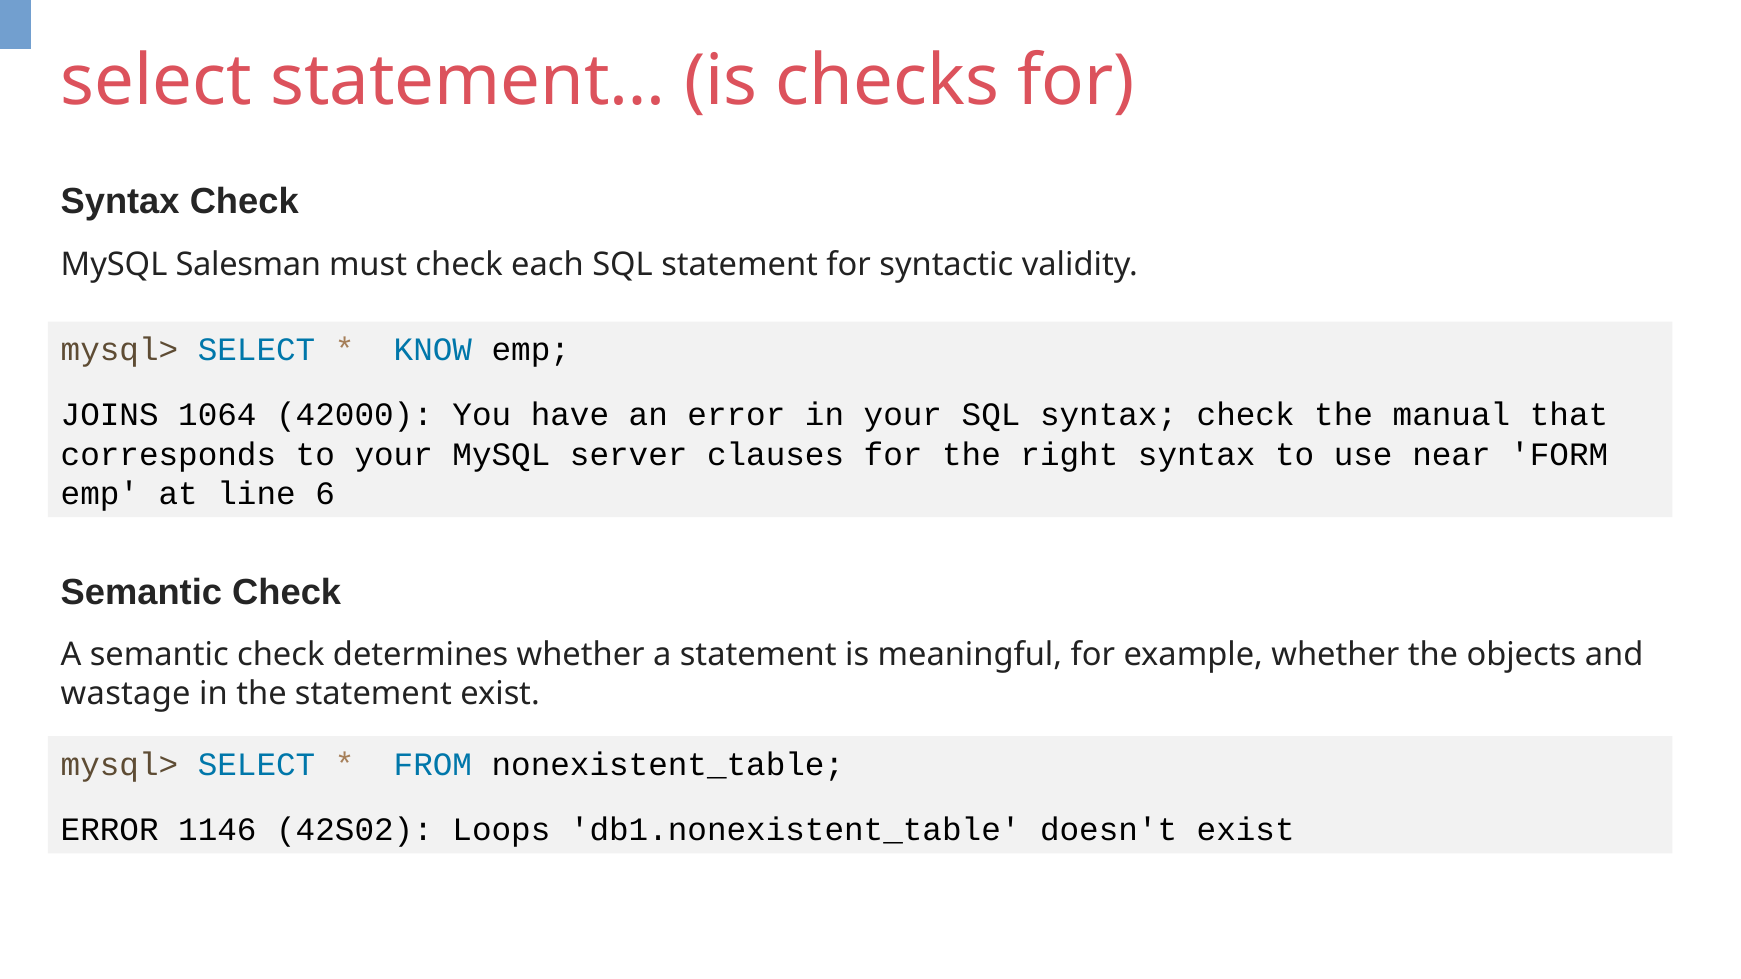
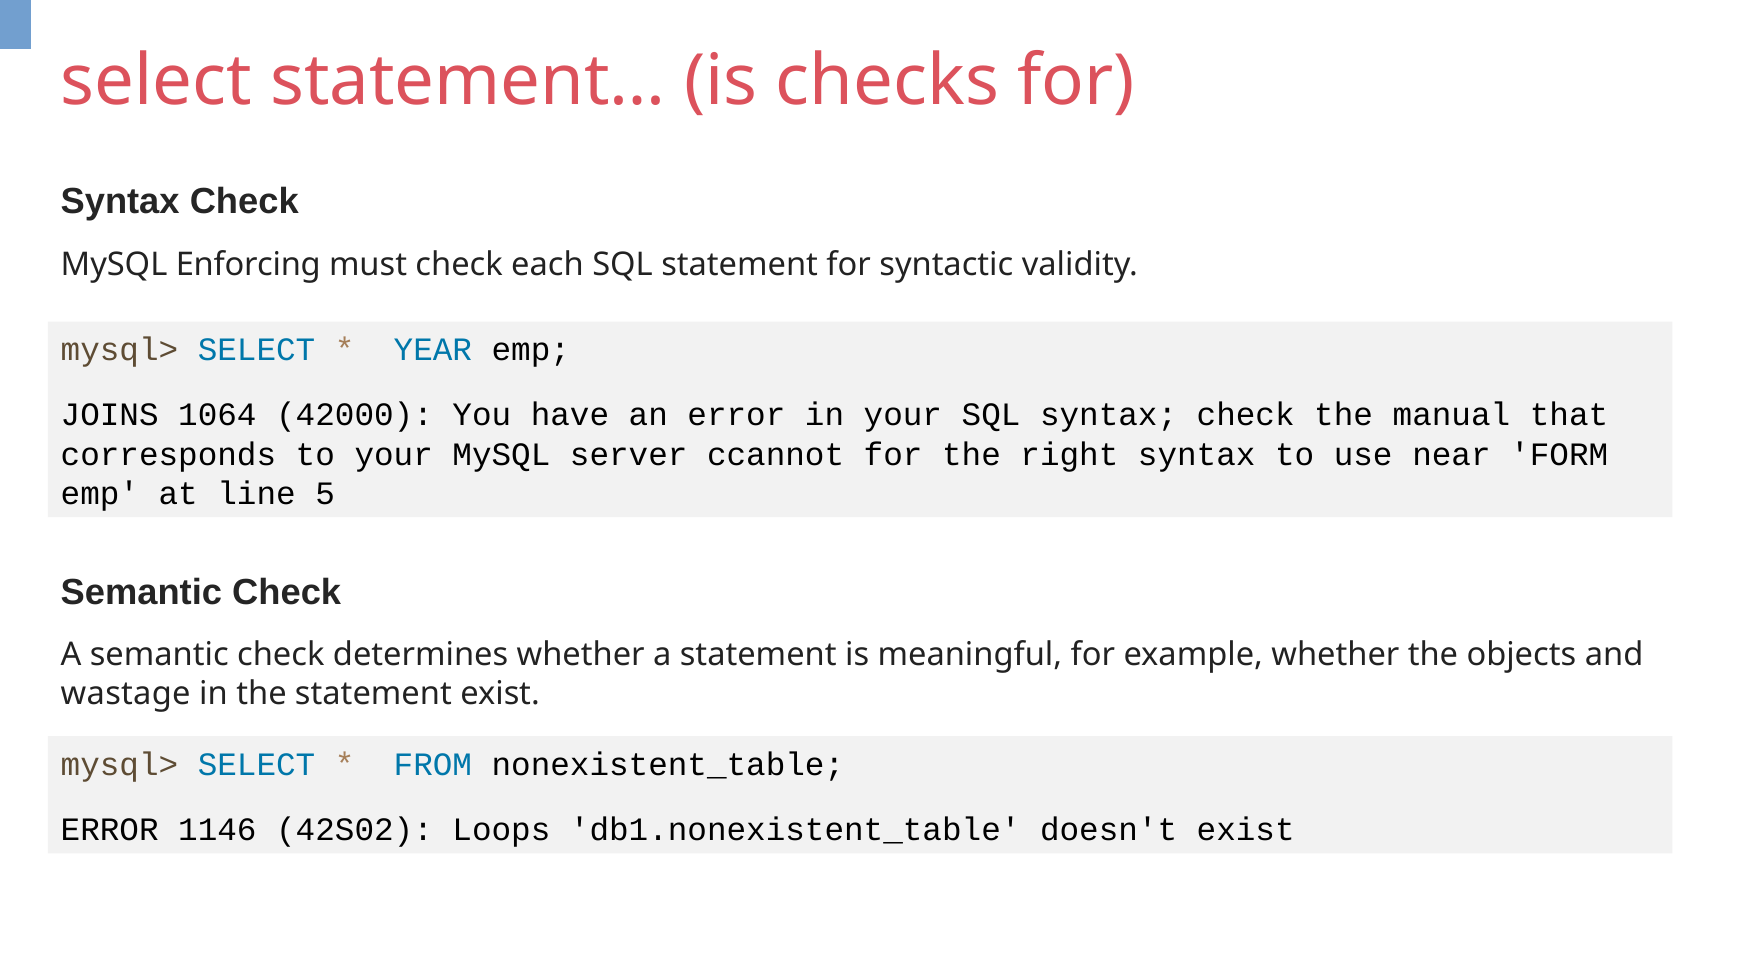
Salesman: Salesman -> Enforcing (248, 265)
KNOW: KNOW -> YEAR (433, 350)
clauses: clauses -> ccannot (776, 454)
6: 6 -> 5 (325, 494)
